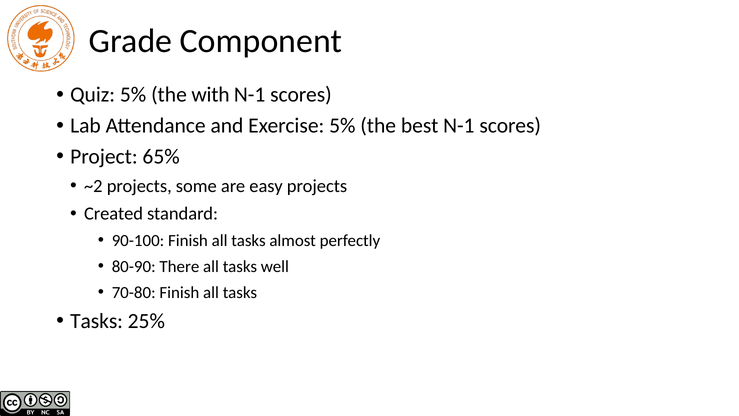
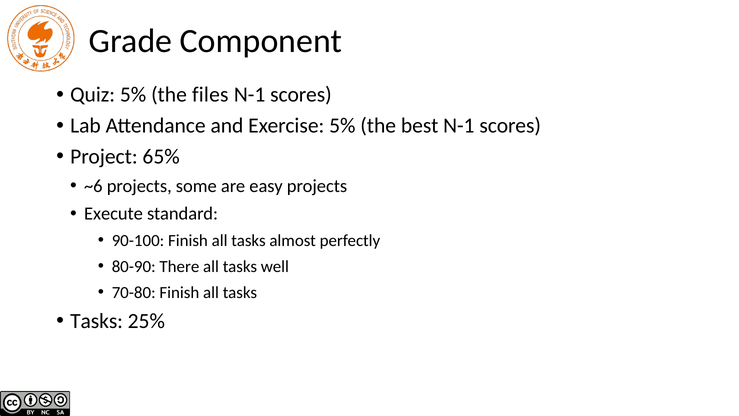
with: with -> files (210, 95)
~2: ~2 -> ~6 (93, 186)
Created: Created -> Execute (113, 214)
